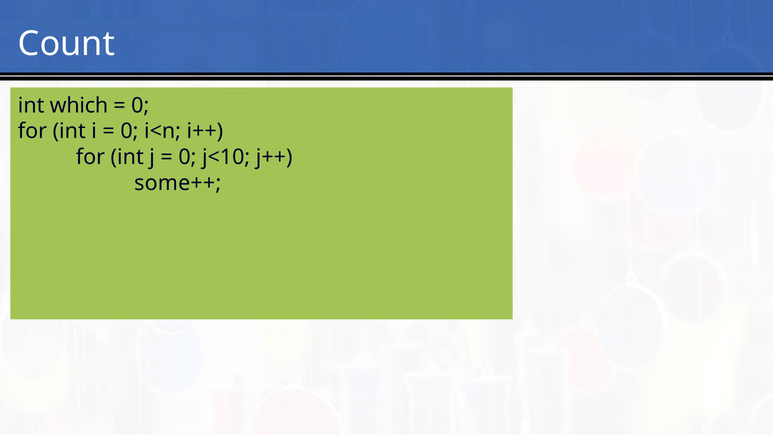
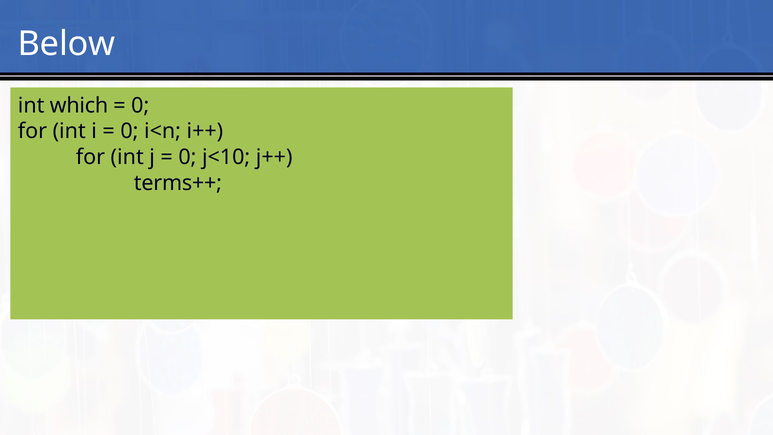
Count: Count -> Below (67, 44)
some++: some++ -> terms++ (178, 183)
